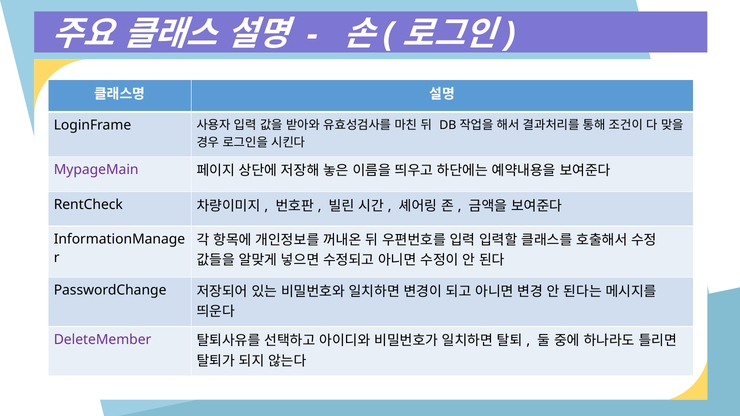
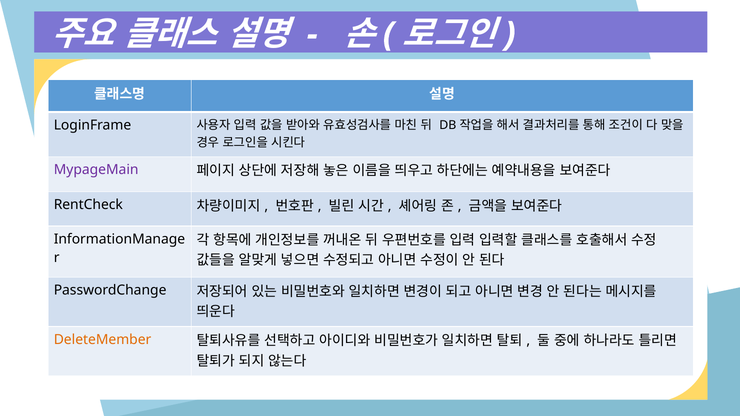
DeleteMember colour: purple -> orange (103, 340)
